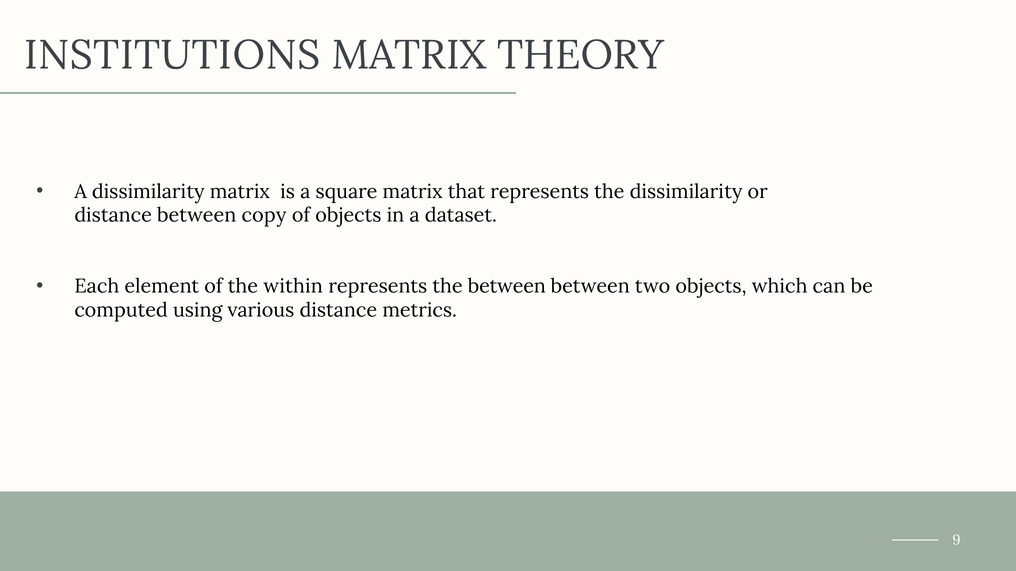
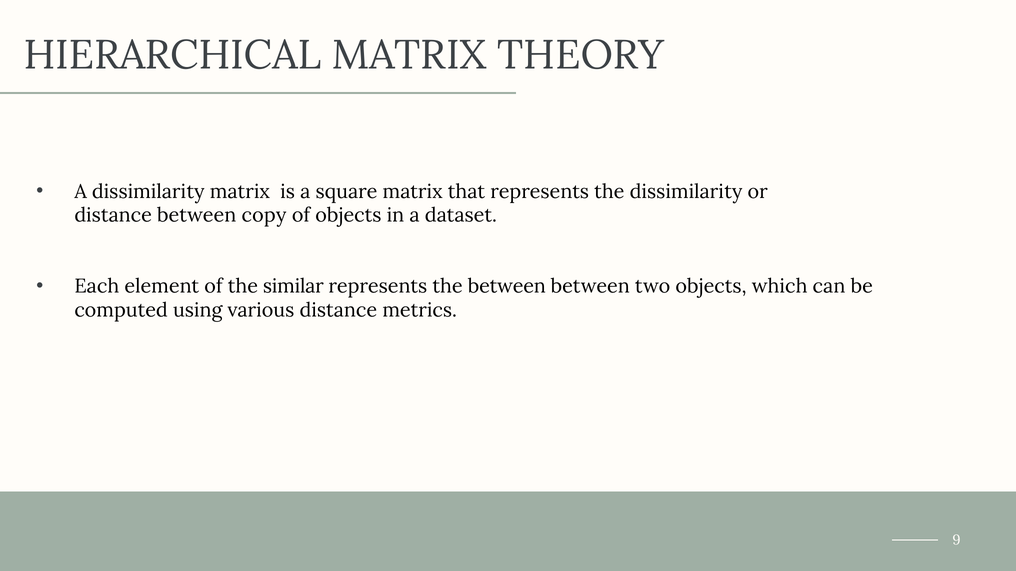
INSTITUTIONS: INSTITUTIONS -> HIERARCHICAL (173, 55)
within: within -> similar (293, 287)
